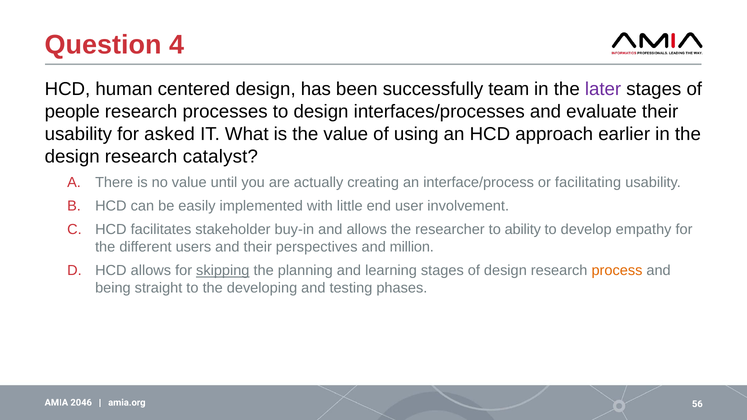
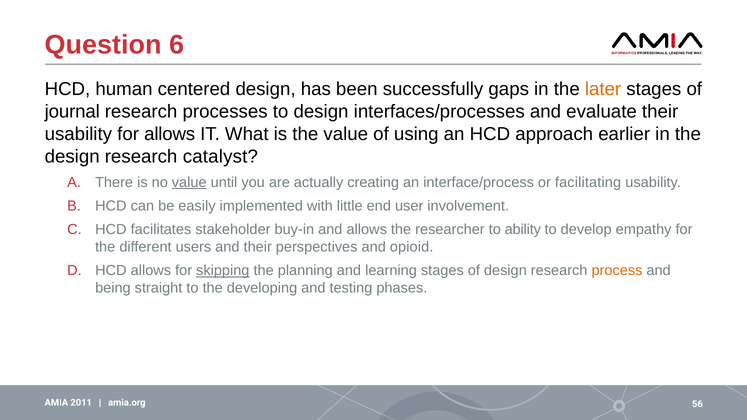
4: 4 -> 6 (177, 45)
team: team -> gaps (509, 89)
later colour: purple -> orange (603, 89)
people: people -> journal (72, 112)
for asked: asked -> allows (170, 134)
value underline: none -> present (189, 182)
million: million -> opioid (412, 247)
2046: 2046 -> 2011 (81, 403)
